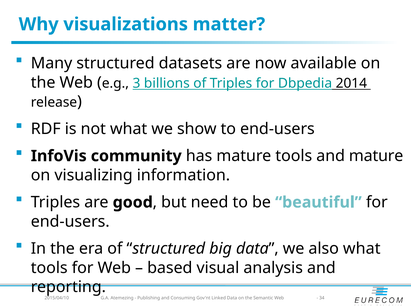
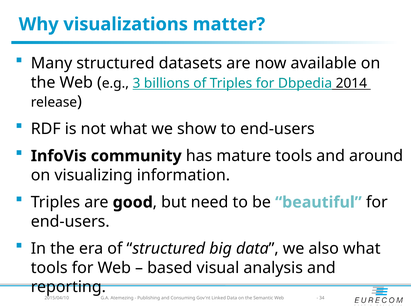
and mature: mature -> around (376, 156)
